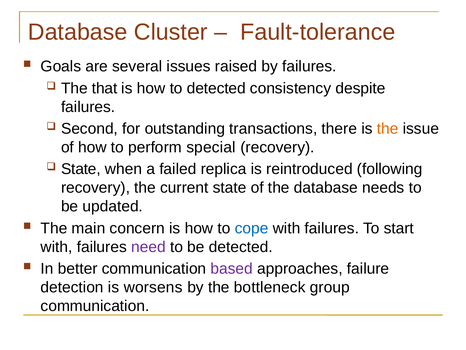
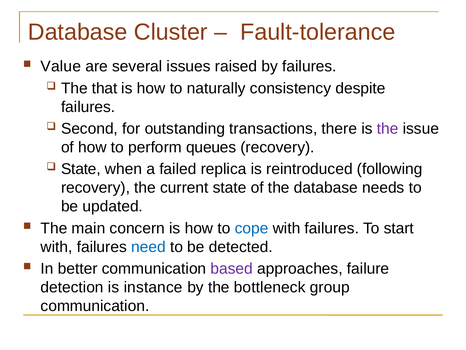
Goals: Goals -> Value (61, 66)
to detected: detected -> naturally (216, 88)
the colour: orange -> purple (388, 129)
special: special -> queues (211, 147)
need colour: purple -> blue (148, 247)
worsens: worsens -> instance (153, 287)
